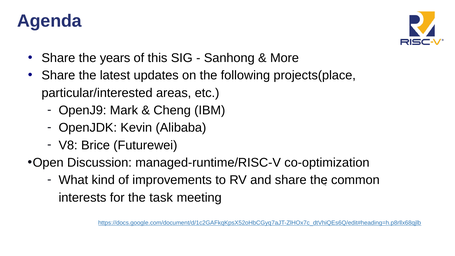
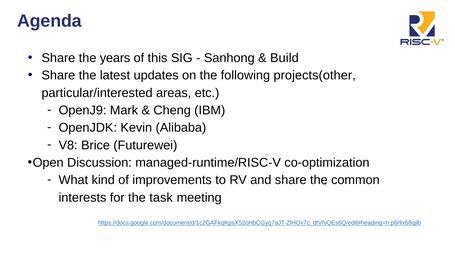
More: More -> Build (284, 58)
projects(place: projects(place -> projects(other (315, 75)
